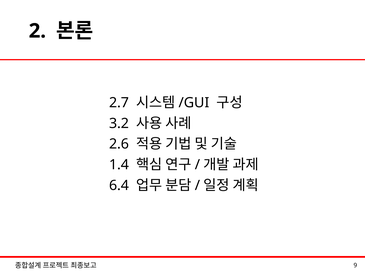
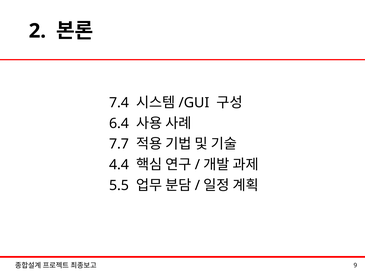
2.7: 2.7 -> 7.4 (119, 103)
3.2: 3.2 -> 6.4 (119, 124)
2.6: 2.6 -> 7.7 (119, 144)
1.4: 1.4 -> 4.4 (119, 165)
6.4: 6.4 -> 5.5 (119, 186)
